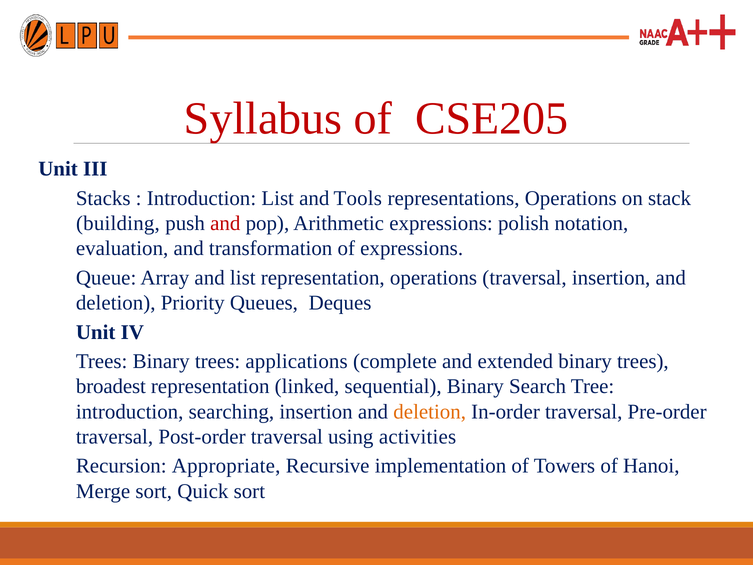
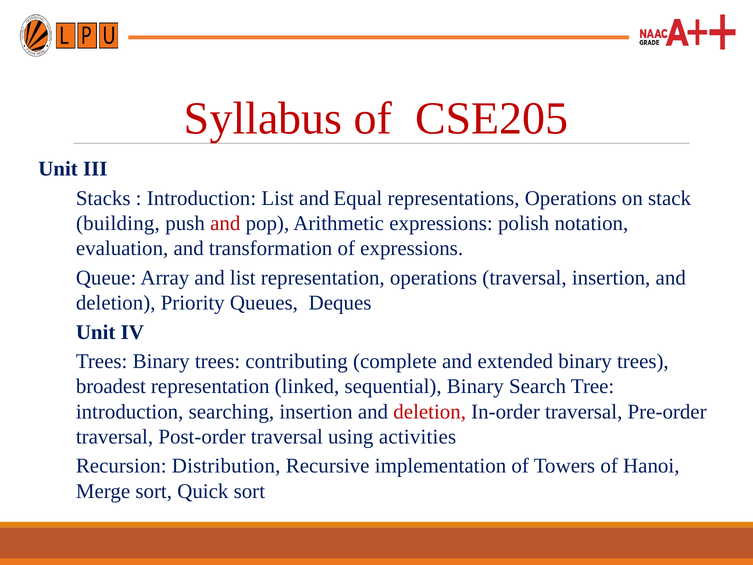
Tools: Tools -> Equal (358, 198)
applications: applications -> contributing (297, 361)
deletion colour: orange -> red (430, 411)
Appropriate: Appropriate -> Distribution (226, 466)
